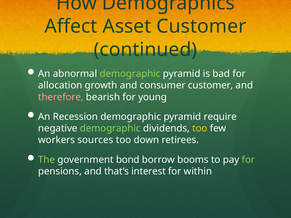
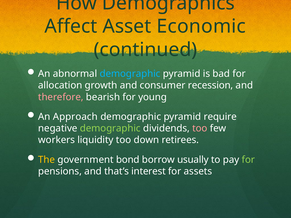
Asset Customer: Customer -> Economic (201, 26)
demographic colour: light green -> light blue (130, 74)
consumer customer: customer -> recession (211, 85)
Recession: Recession -> Approach (75, 117)
too colour: yellow -> pink (200, 129)
sources: sources -> liquidity (95, 140)
The colour: light green -> yellow (47, 160)
booms: booms -> usually (193, 160)
within: within -> assets (198, 172)
